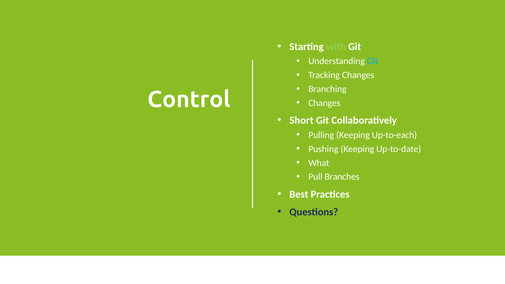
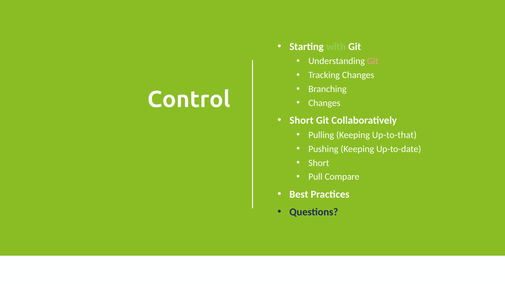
Git colour: light blue -> pink (373, 61)
Up-to-each: Up-to-each -> Up-to-that (394, 135)
What: What -> Short (319, 163)
Branches: Branches -> Compare (342, 177)
